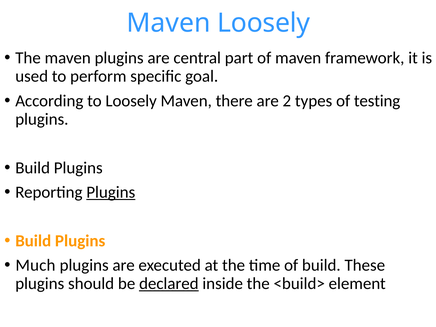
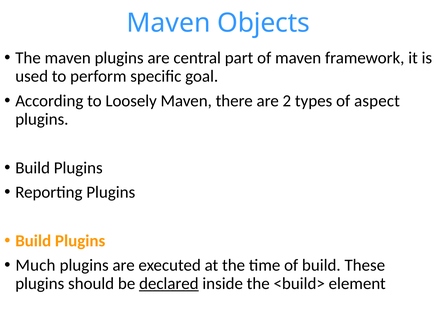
Maven Loosely: Loosely -> Objects (264, 23)
testing: testing -> aspect (377, 101)
Plugins underline: present -> none (111, 192)
